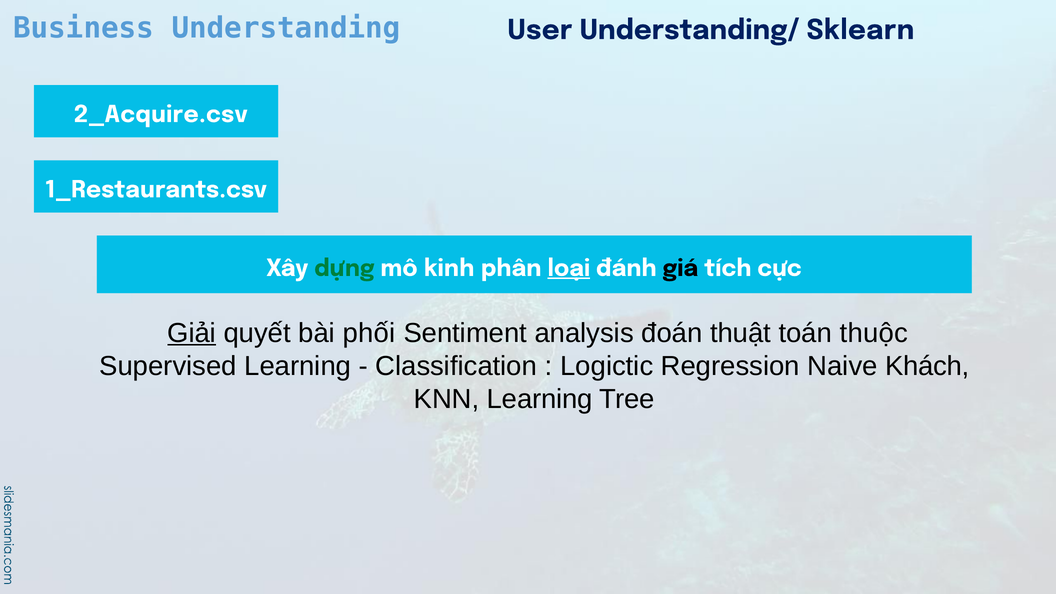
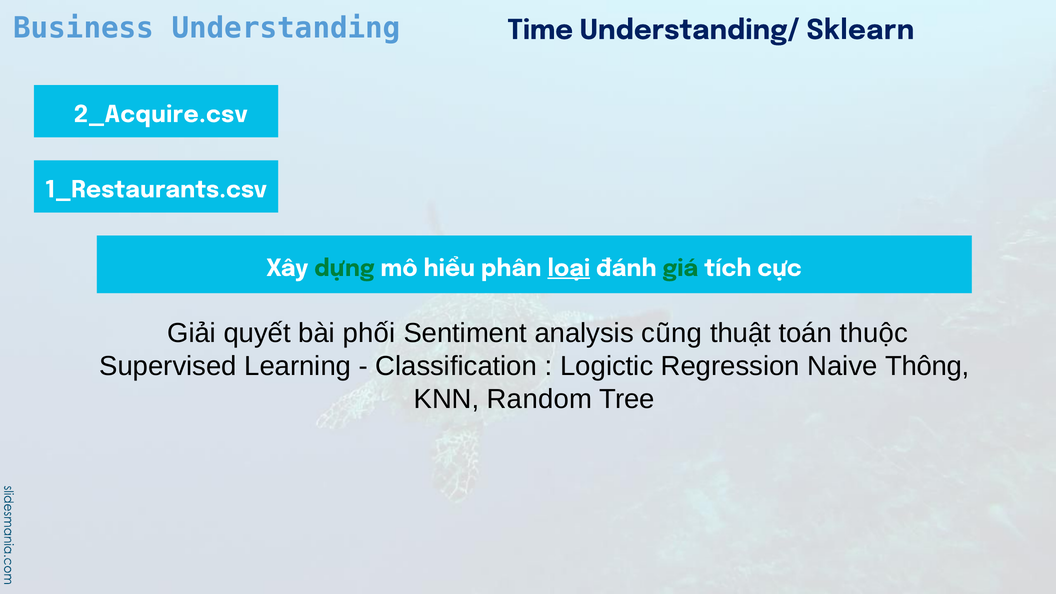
User: User -> Time (540, 30)
kinh: kinh -> hiểu (449, 268)
giá colour: black -> green (680, 268)
Giải underline: present -> none (192, 333)
đoán: đoán -> cũng (672, 333)
Khách: Khách -> Thông (927, 366)
KNN Learning: Learning -> Random (539, 399)
